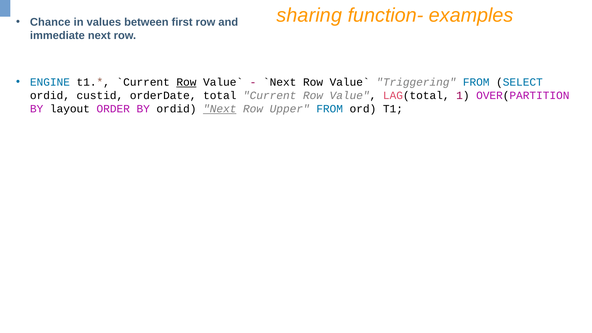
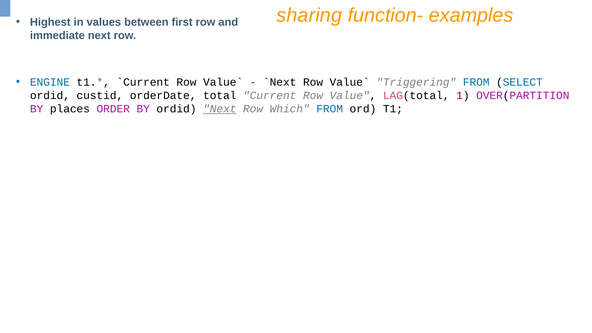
Chance: Chance -> Highest (50, 22)
Row underline: present -> none (186, 82)
layout: layout -> places (70, 109)
Upper: Upper -> Which (290, 109)
